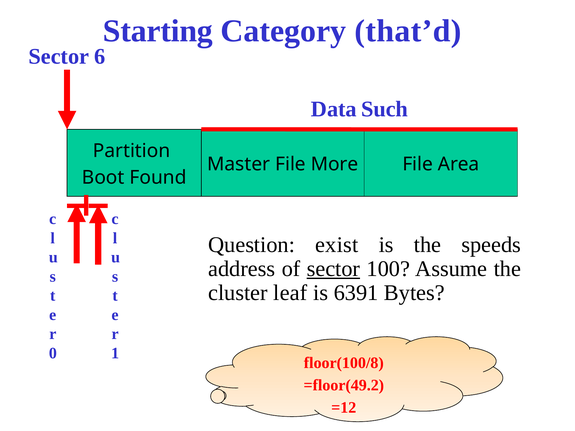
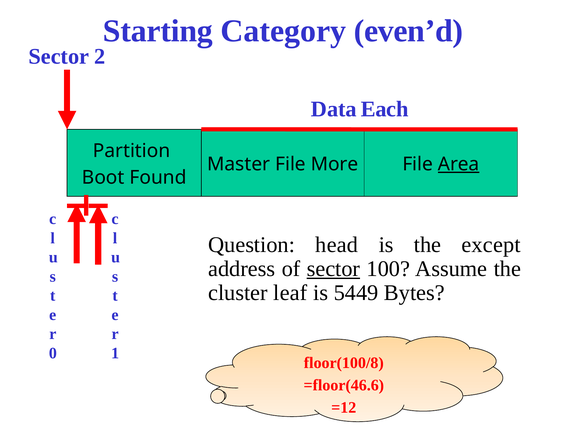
that’d: that’d -> even’d (408, 31)
6: 6 -> 2 (100, 57)
Such: Such -> Each (385, 109)
Area underline: none -> present (459, 164)
exist: exist -> head (337, 245)
speeds: speeds -> except (491, 245)
6391: 6391 -> 5449 (356, 293)
=floor(49.2: =floor(49.2 -> =floor(46.6 (344, 385)
